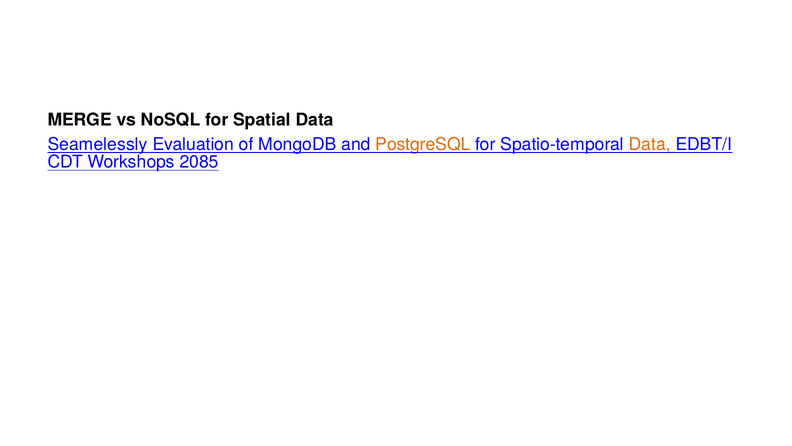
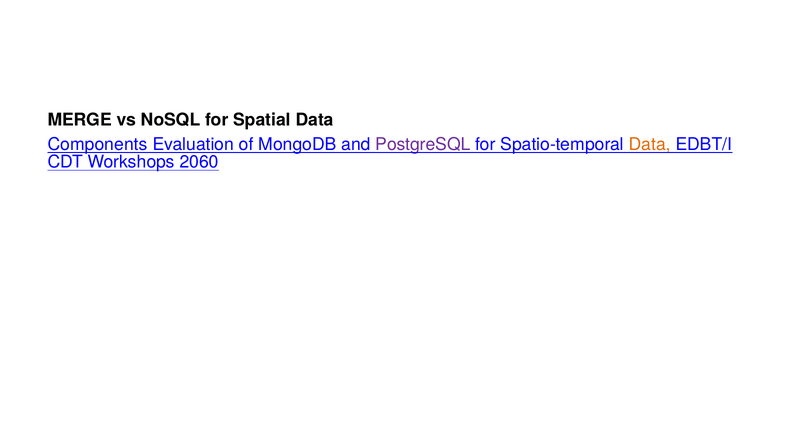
Seamelessly: Seamelessly -> Components (98, 144)
PostgreSQL colour: orange -> purple (423, 144)
2085: 2085 -> 2060 (199, 162)
